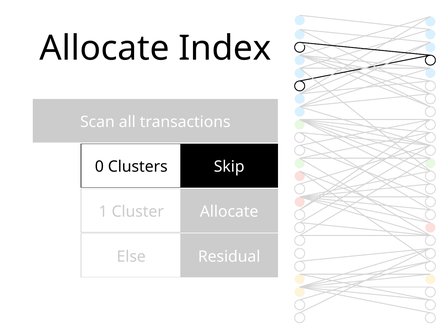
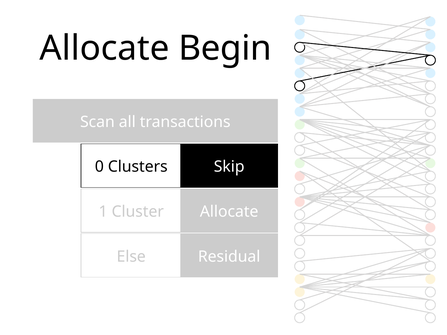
Index: Index -> Begin (225, 48)
